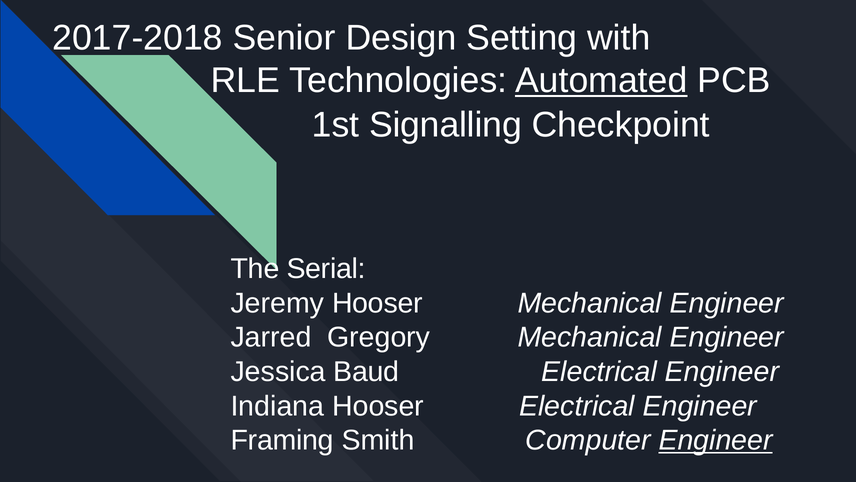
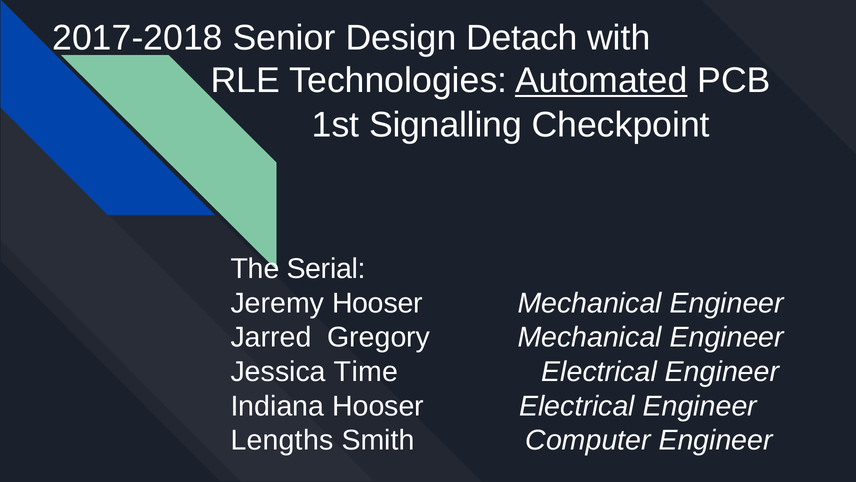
Setting: Setting -> Detach (522, 38)
Baud: Baud -> Time (366, 371)
Framing: Framing -> Lengths (282, 440)
Engineer underline: present -> none (716, 440)
